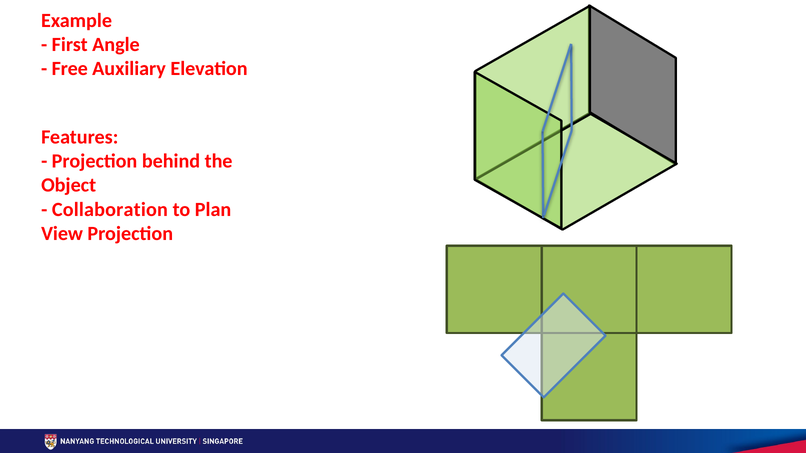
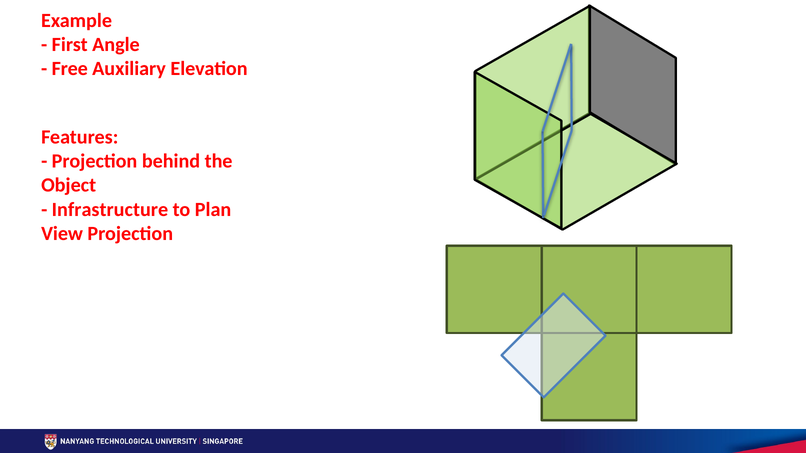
Collaboration: Collaboration -> Infrastructure (110, 210)
